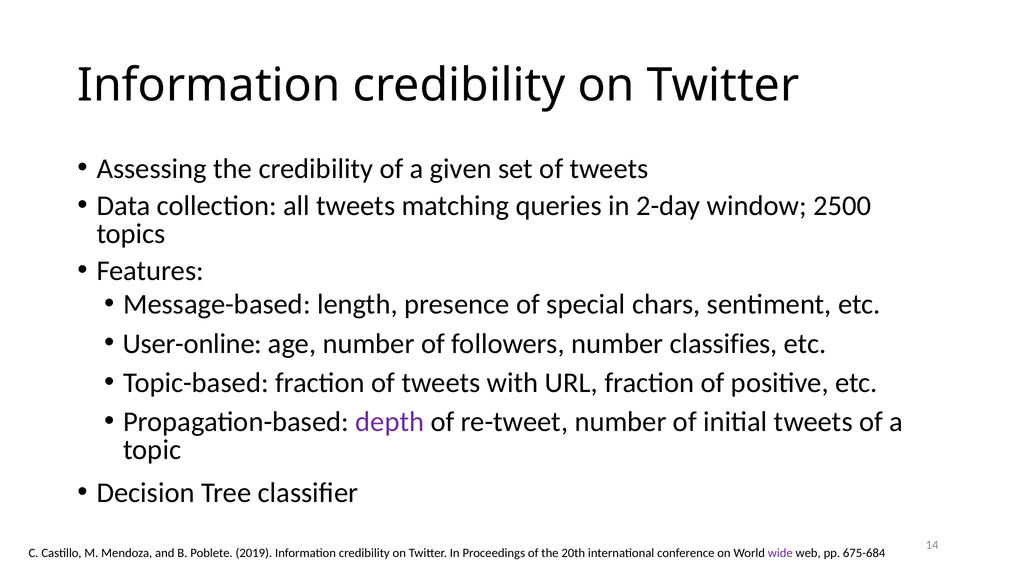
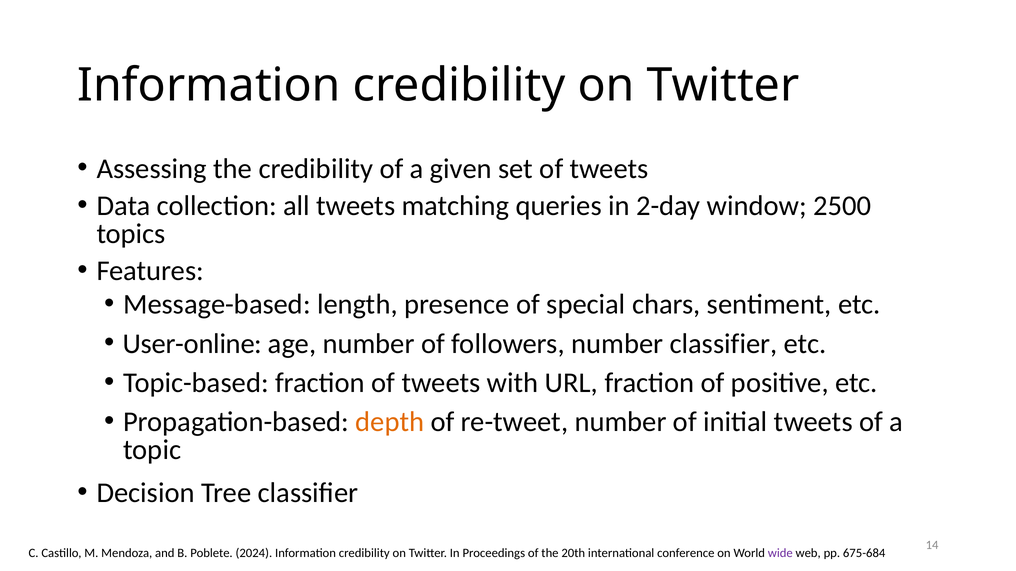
number classifies: classifies -> classifier (724, 344)
depth colour: purple -> orange (390, 422)
2019: 2019 -> 2024 (254, 553)
